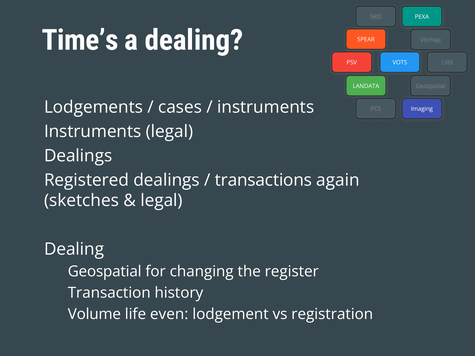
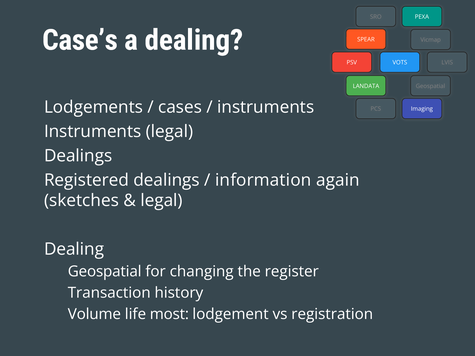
Time’s: Time’s -> Case’s (80, 40)
transactions: transactions -> information (263, 180)
even: even -> most (169, 314)
